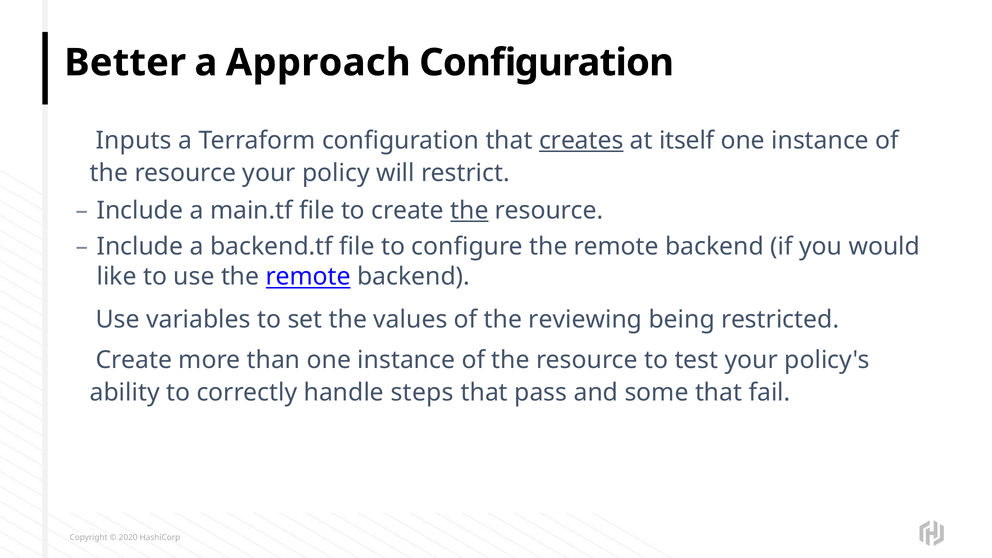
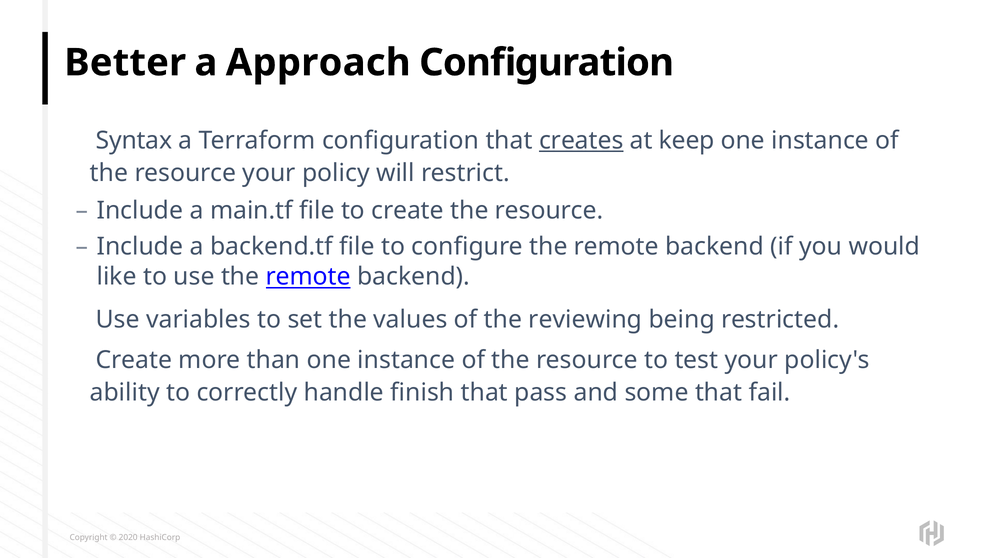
Inputs: Inputs -> Syntax (134, 141)
itself: itself -> keep (687, 141)
the underline: present -> none (469, 211)
steps: steps -> finish (422, 393)
